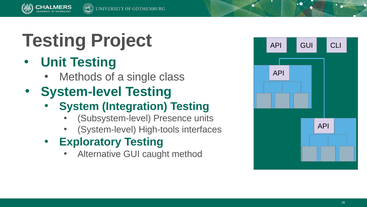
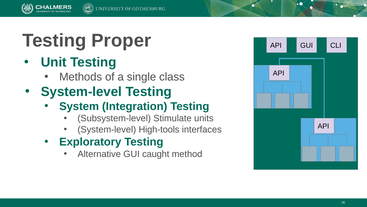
Project: Project -> Proper (121, 41)
Presence: Presence -> Stimulate (173, 118)
